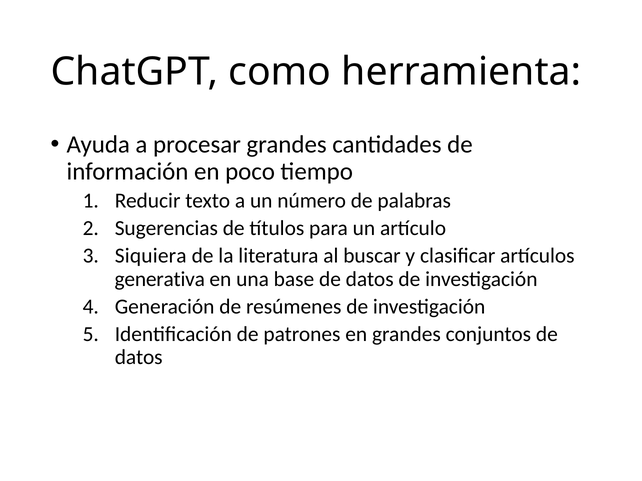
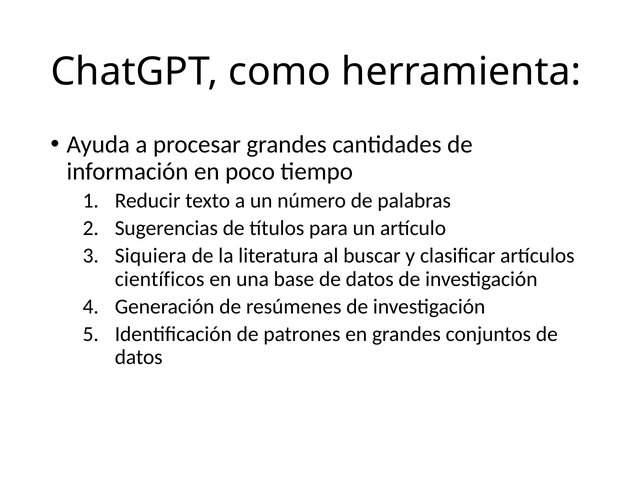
generativa: generativa -> científicos (160, 279)
